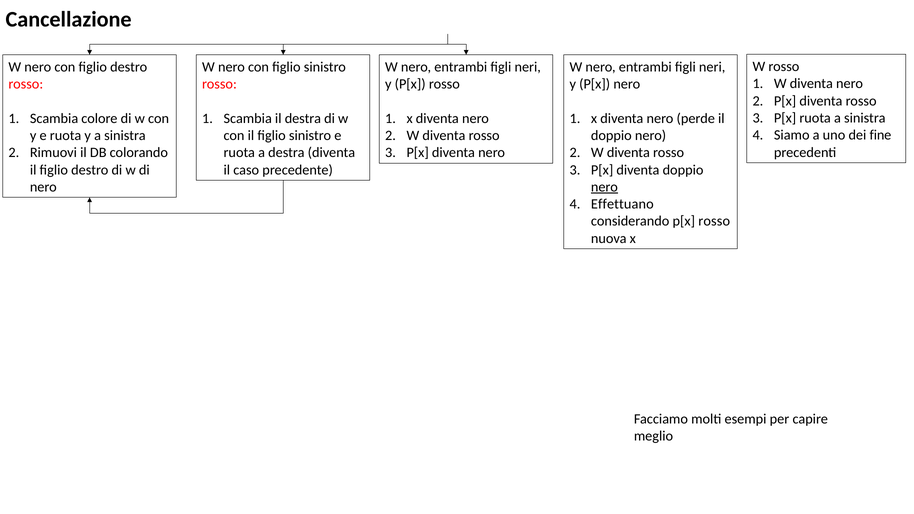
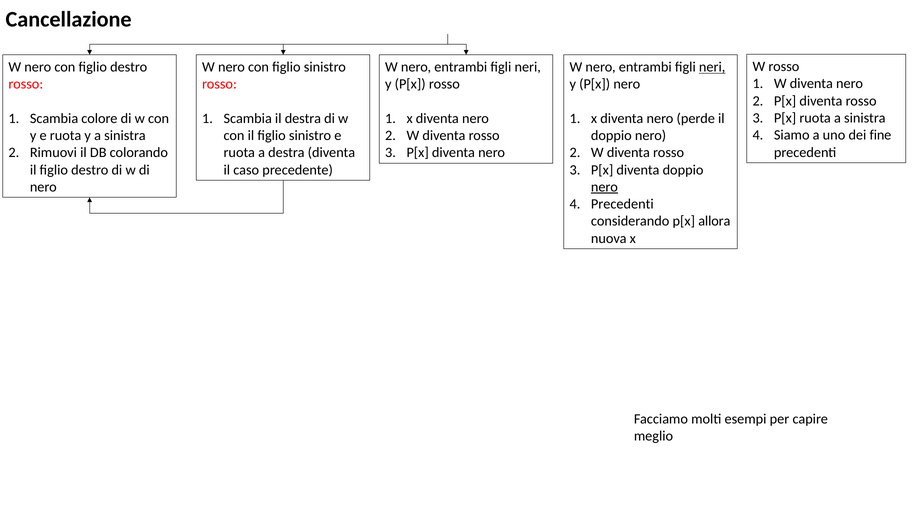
neri underline: none -> present (712, 67)
Effettuano: Effettuano -> Precedenti (622, 204)
considerando p[x rosso: rosso -> allora (714, 221)
